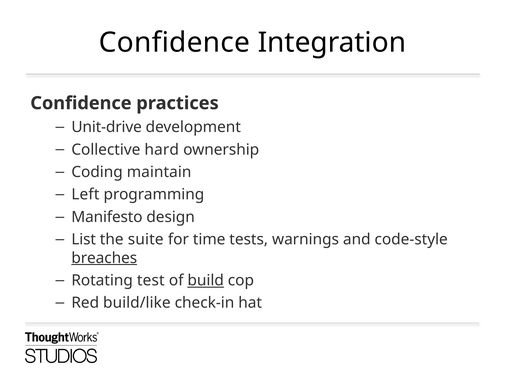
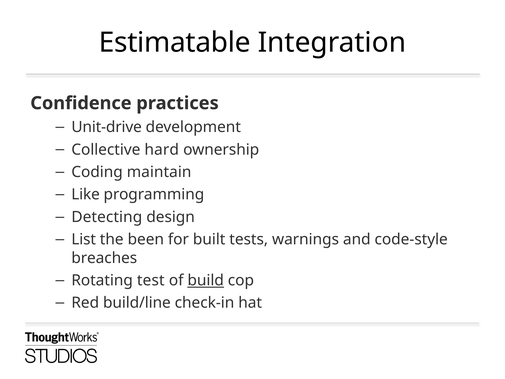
Confidence: Confidence -> Estimatable (175, 43)
Left: Left -> Like (86, 194)
Manifesto: Manifesto -> Detecting (107, 217)
suite: suite -> been (146, 239)
time: time -> built (209, 239)
breaches underline: present -> none (104, 258)
build/like: build/like -> build/line (137, 303)
